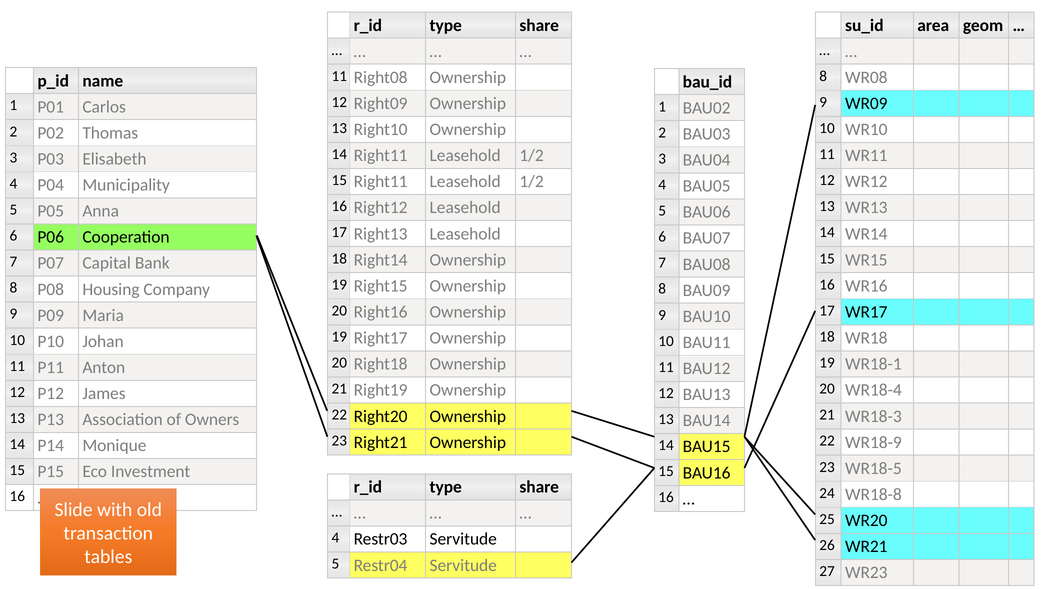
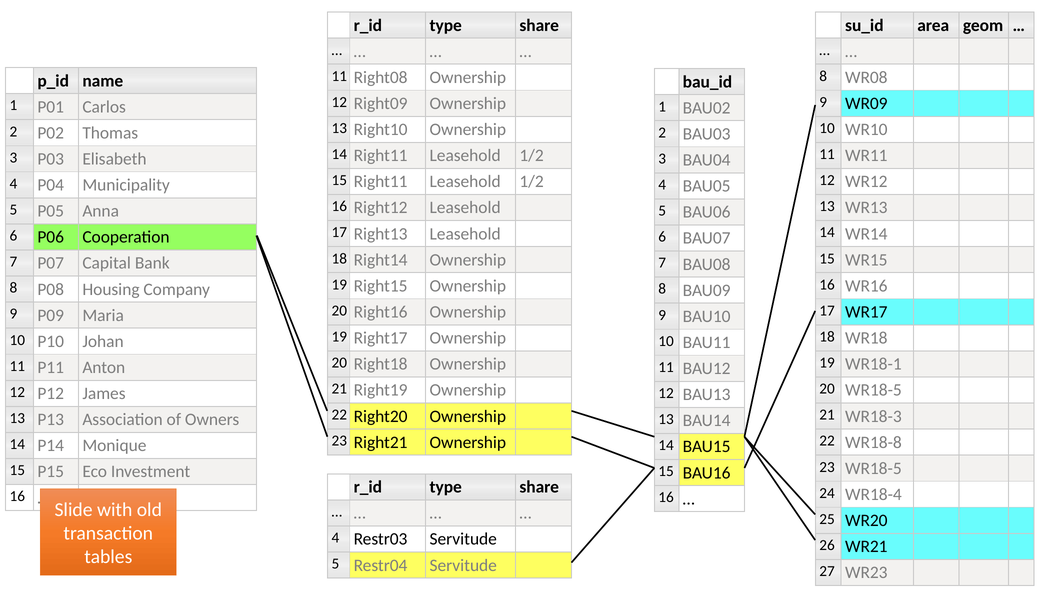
20 WR18-4: WR18-4 -> WR18-5 (873, 390)
WR18-9: WR18-9 -> WR18-8 (873, 442)
WR18-8: WR18-8 -> WR18-4 (873, 494)
